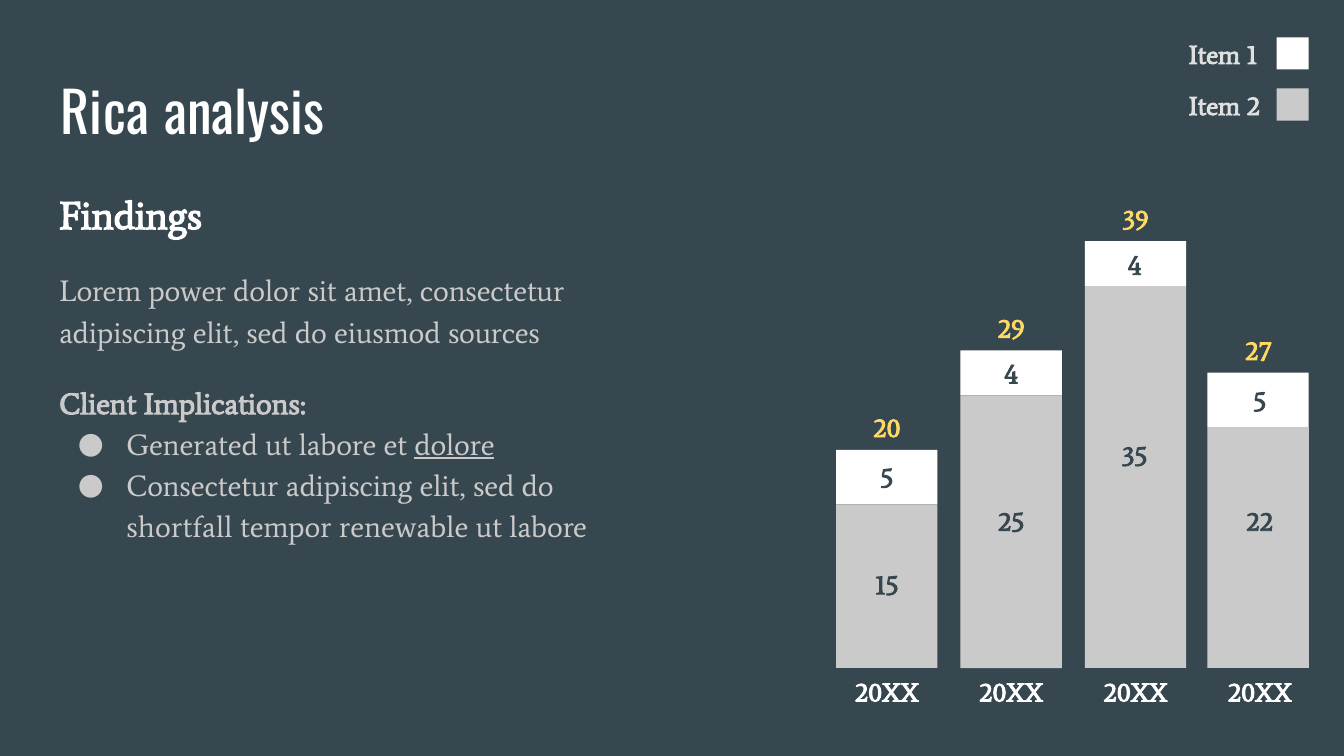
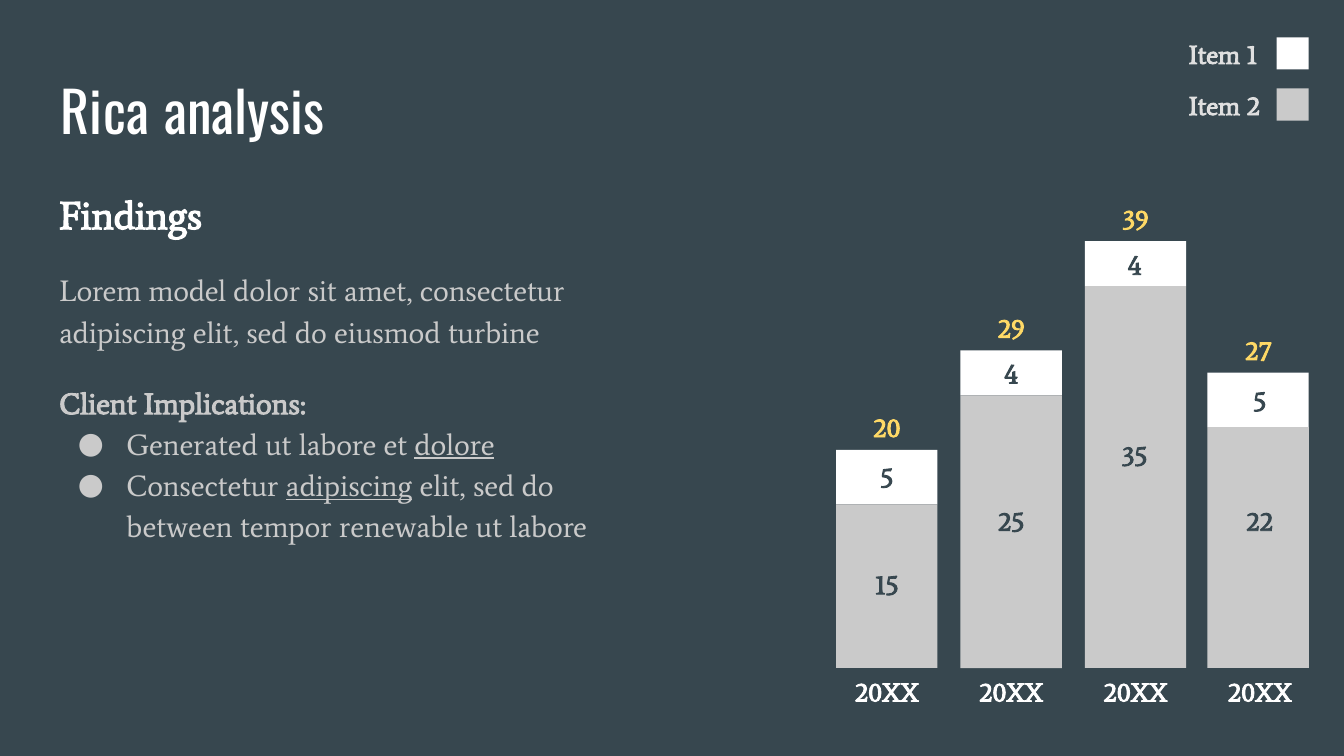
power: power -> model (187, 292)
sources: sources -> turbine (494, 333)
adipiscing underline: none -> present (349, 487)
shortfall: shortfall -> between (180, 528)
